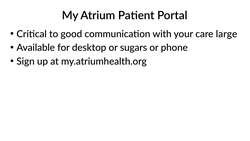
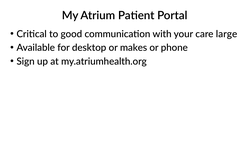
sugars: sugars -> makes (134, 48)
